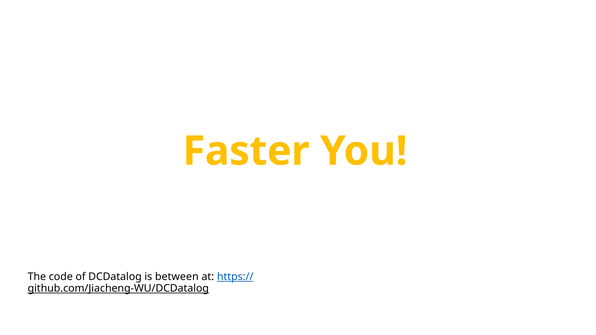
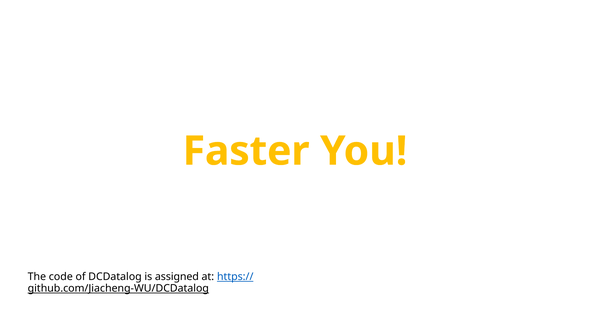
between: between -> assigned (177, 277)
